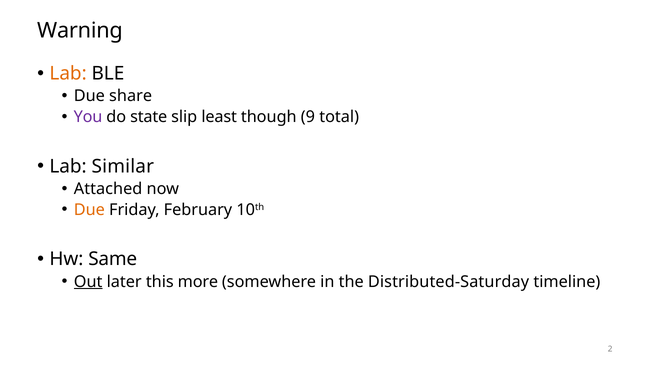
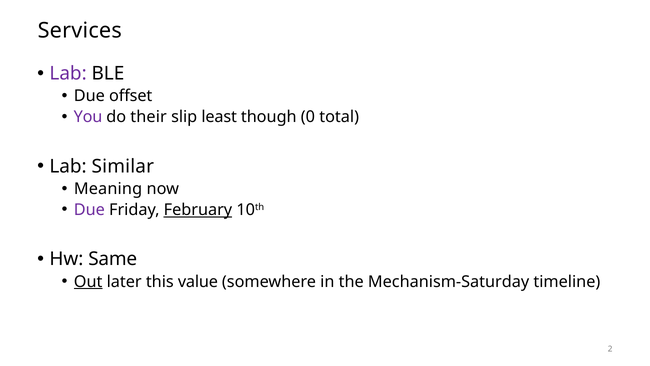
Warning: Warning -> Services (80, 30)
Lab colour: orange -> purple (68, 74)
share: share -> offset (131, 96)
state: state -> their (149, 117)
9: 9 -> 0 (308, 117)
Attached: Attached -> Meaning (108, 189)
Due colour: orange -> purple (89, 210)
February underline: none -> present (198, 210)
more: more -> value (198, 281)
Distributed-Saturday: Distributed-Saturday -> Mechanism-Saturday (449, 281)
